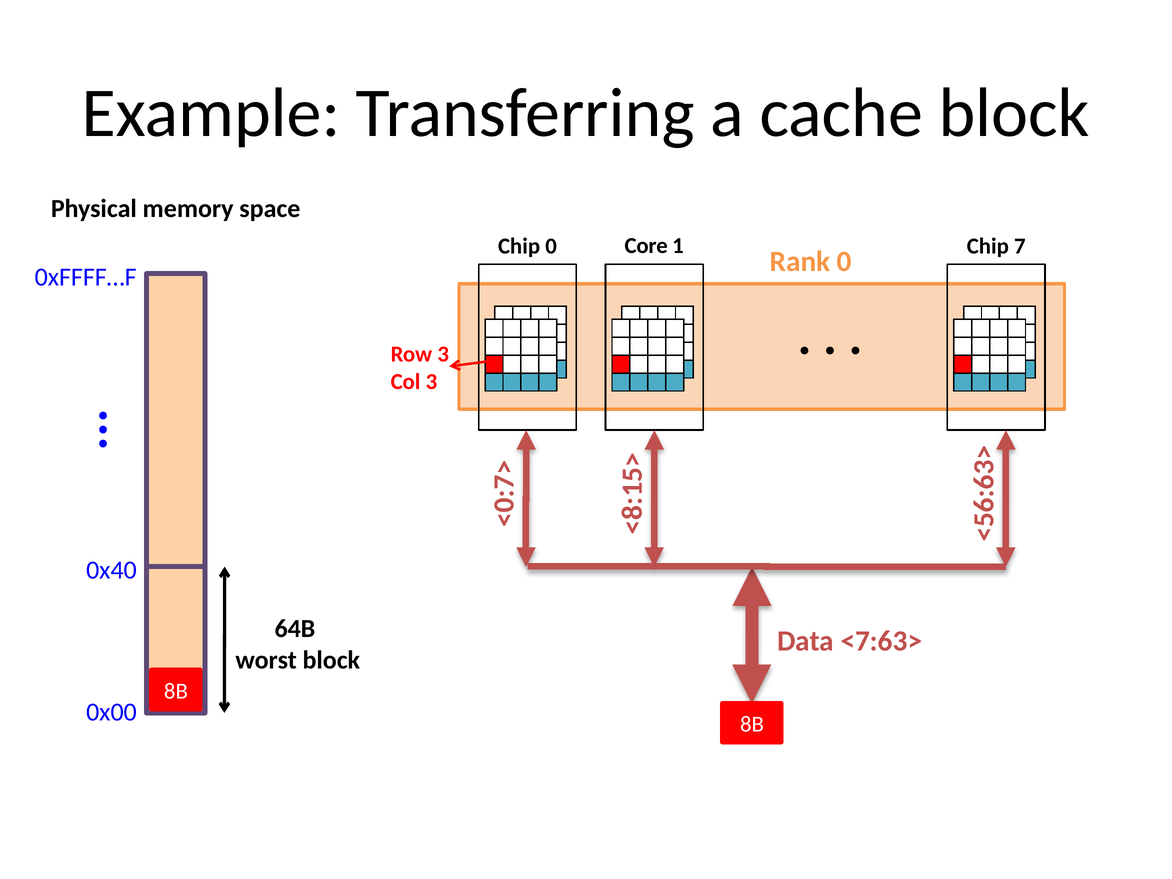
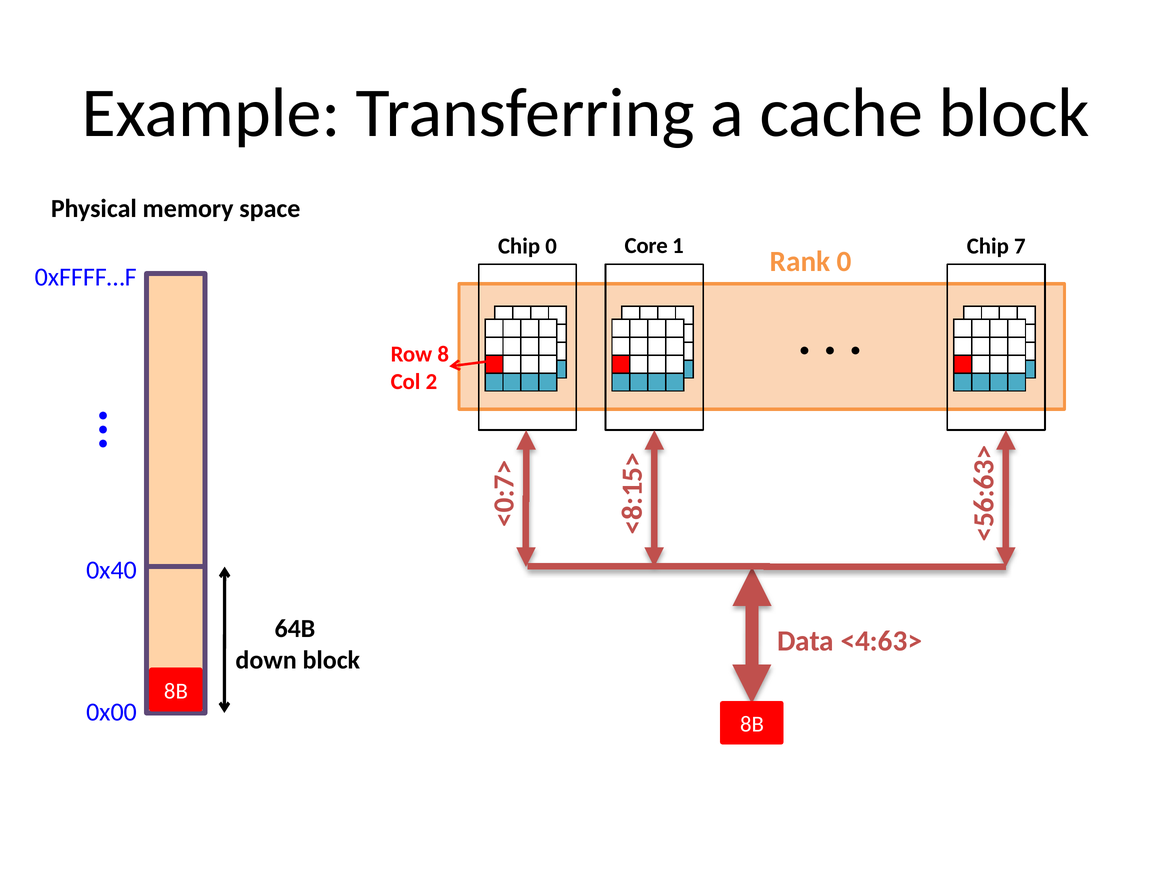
Row 3: 3 -> 8 (443, 354)
Col 3: 3 -> 2 (432, 382)
<7:63>: <7:63> -> <4:63> (881, 641)
worst: worst -> down (266, 660)
